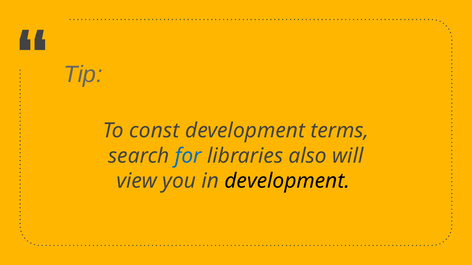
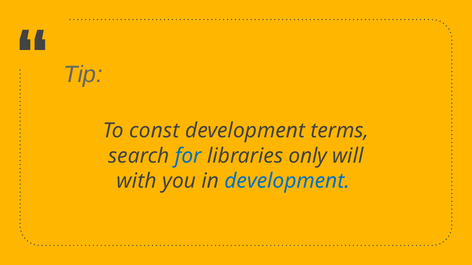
also: also -> only (308, 156)
view: view -> with (137, 181)
development colour: black -> blue (287, 181)
